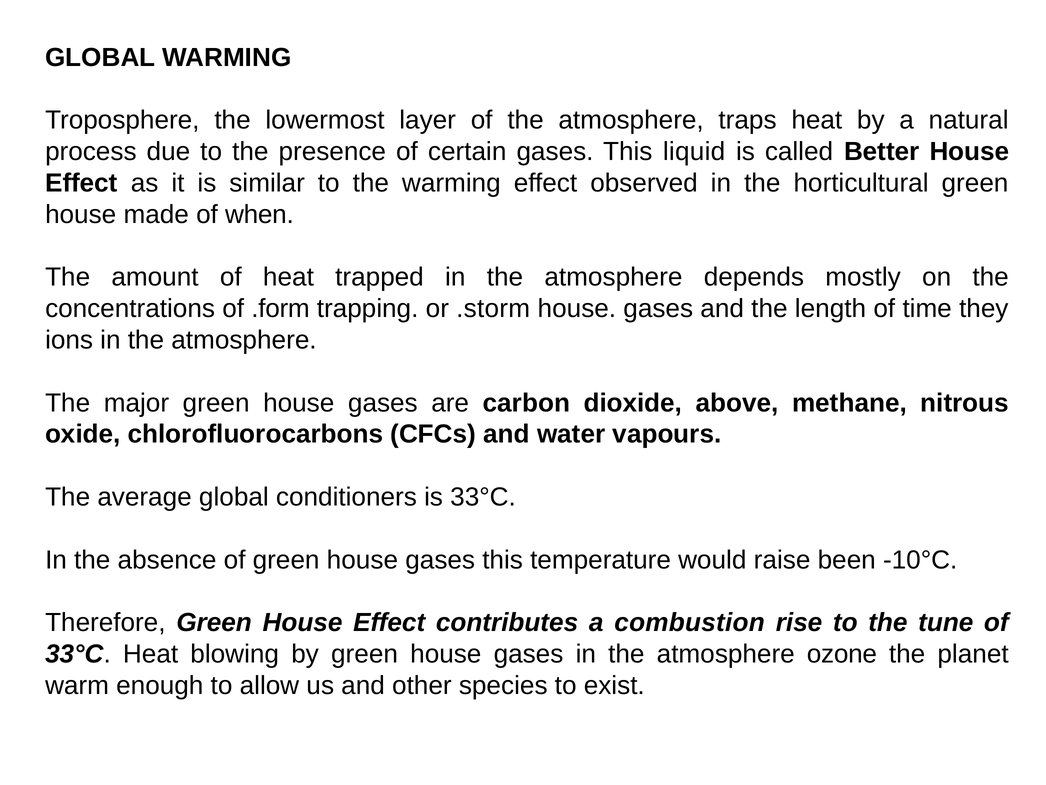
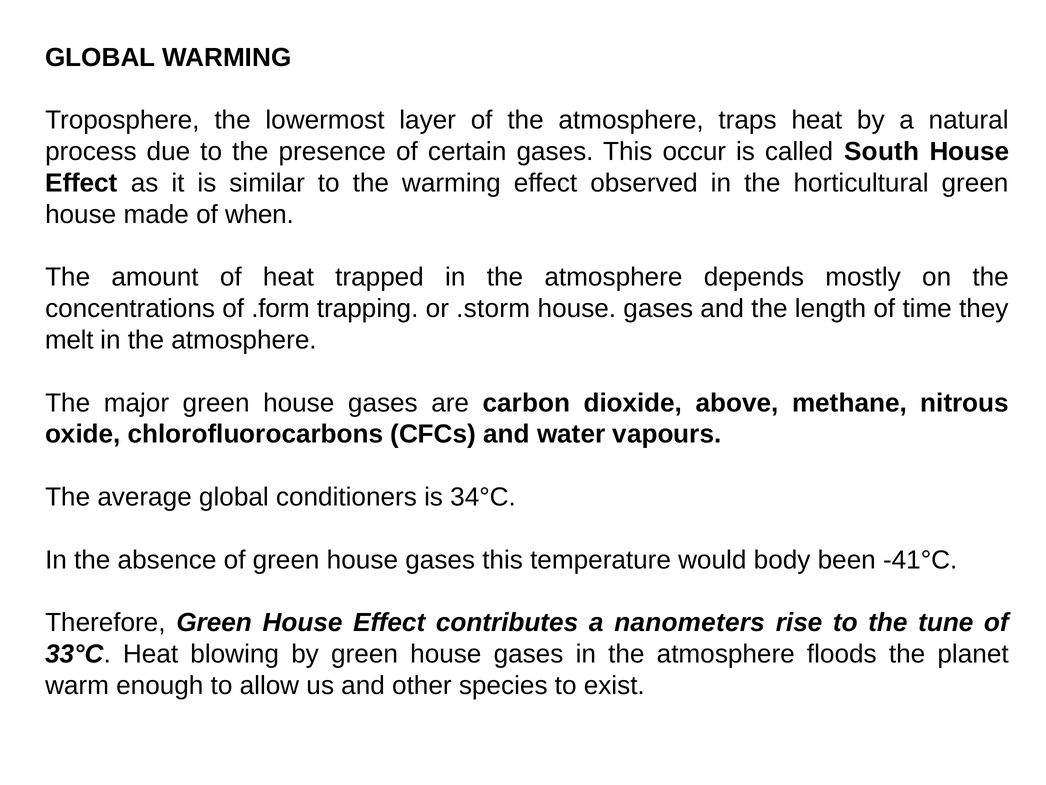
liquid: liquid -> occur (694, 152)
Better: Better -> South (882, 152)
ions: ions -> melt (69, 340)
is 33°C: 33°C -> 34°C (483, 497)
raise: raise -> body (782, 560)
-10°C: -10°C -> -41°C (920, 560)
combustion: combustion -> nanometers (690, 622)
ozone: ozone -> floods (842, 654)
